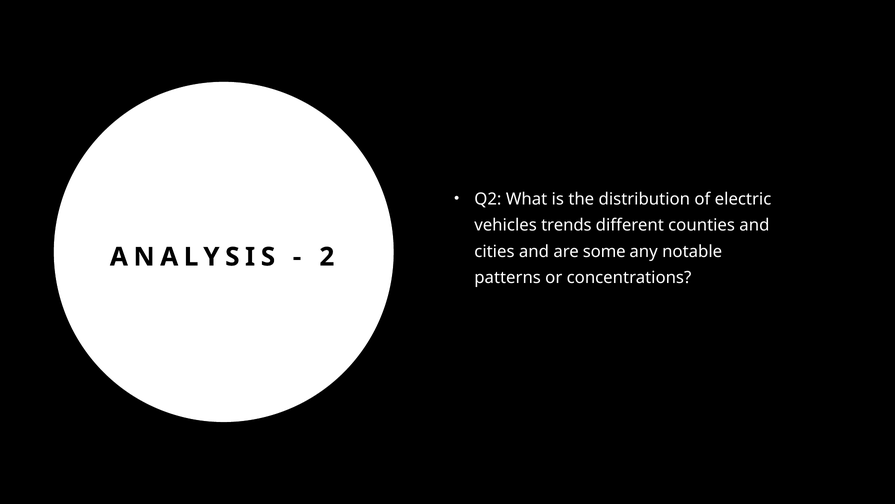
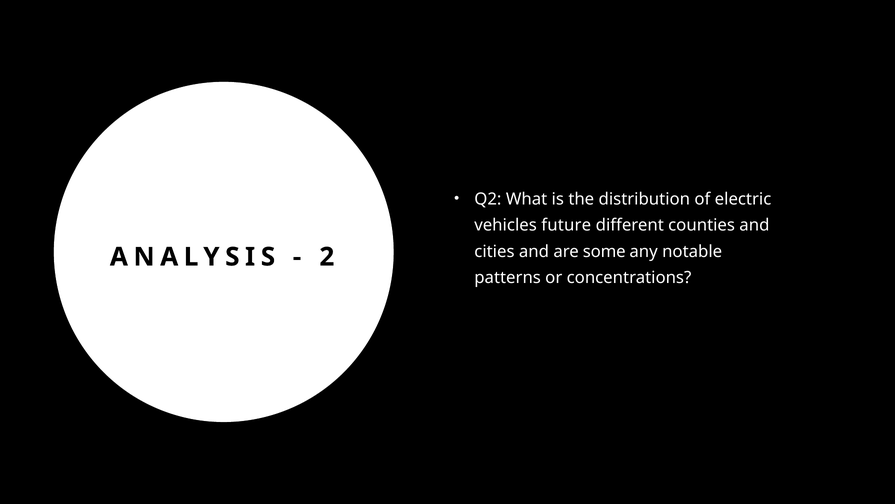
trends: trends -> future (566, 225)
